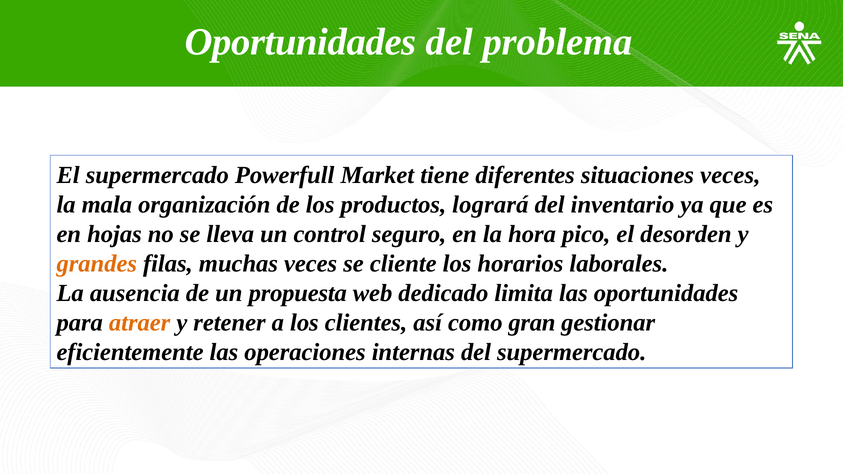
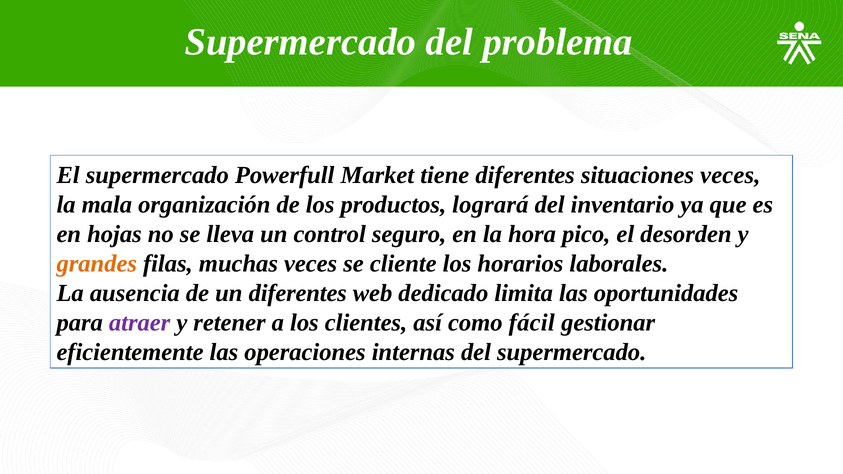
Oportunidades: Oportunidades -> Supermercado (300, 42)
un propuesta: propuesta -> diferentes (298, 293)
atraer colour: orange -> purple (140, 323)
gran: gran -> fácil (532, 323)
